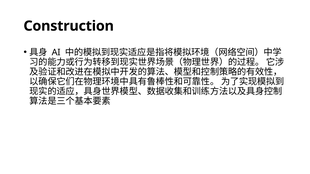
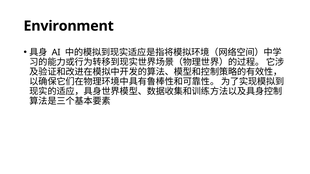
Construction: Construction -> Environment (69, 26)
